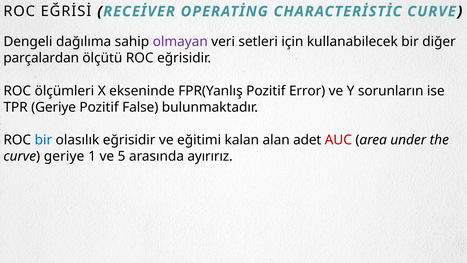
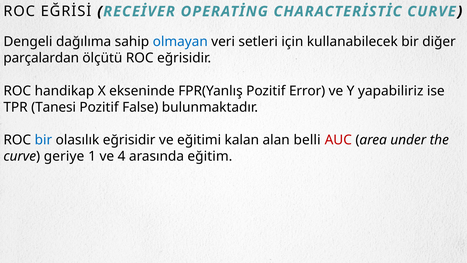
olmayan colour: purple -> blue (180, 42)
ölçümleri: ölçümleri -> handikap (64, 91)
sorunların: sorunların -> yapabiliriz (391, 91)
TPR Geriye: Geriye -> Tanesi (54, 107)
adet: adet -> belli (307, 140)
5: 5 -> 4 (122, 156)
ayırırız: ayırırız -> eğitim (210, 156)
